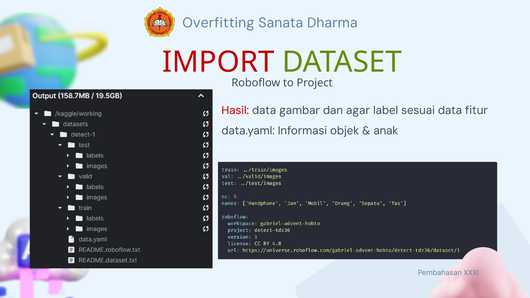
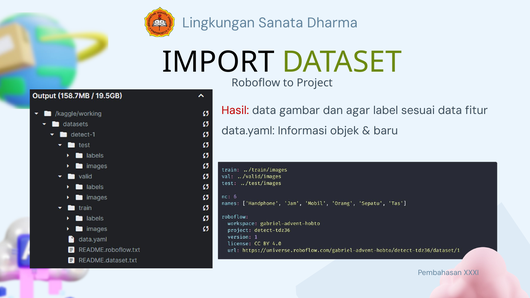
Overfitting: Overfitting -> Lingkungan (219, 23)
IMPORT colour: red -> black (218, 62)
anak: anak -> baru (386, 131)
